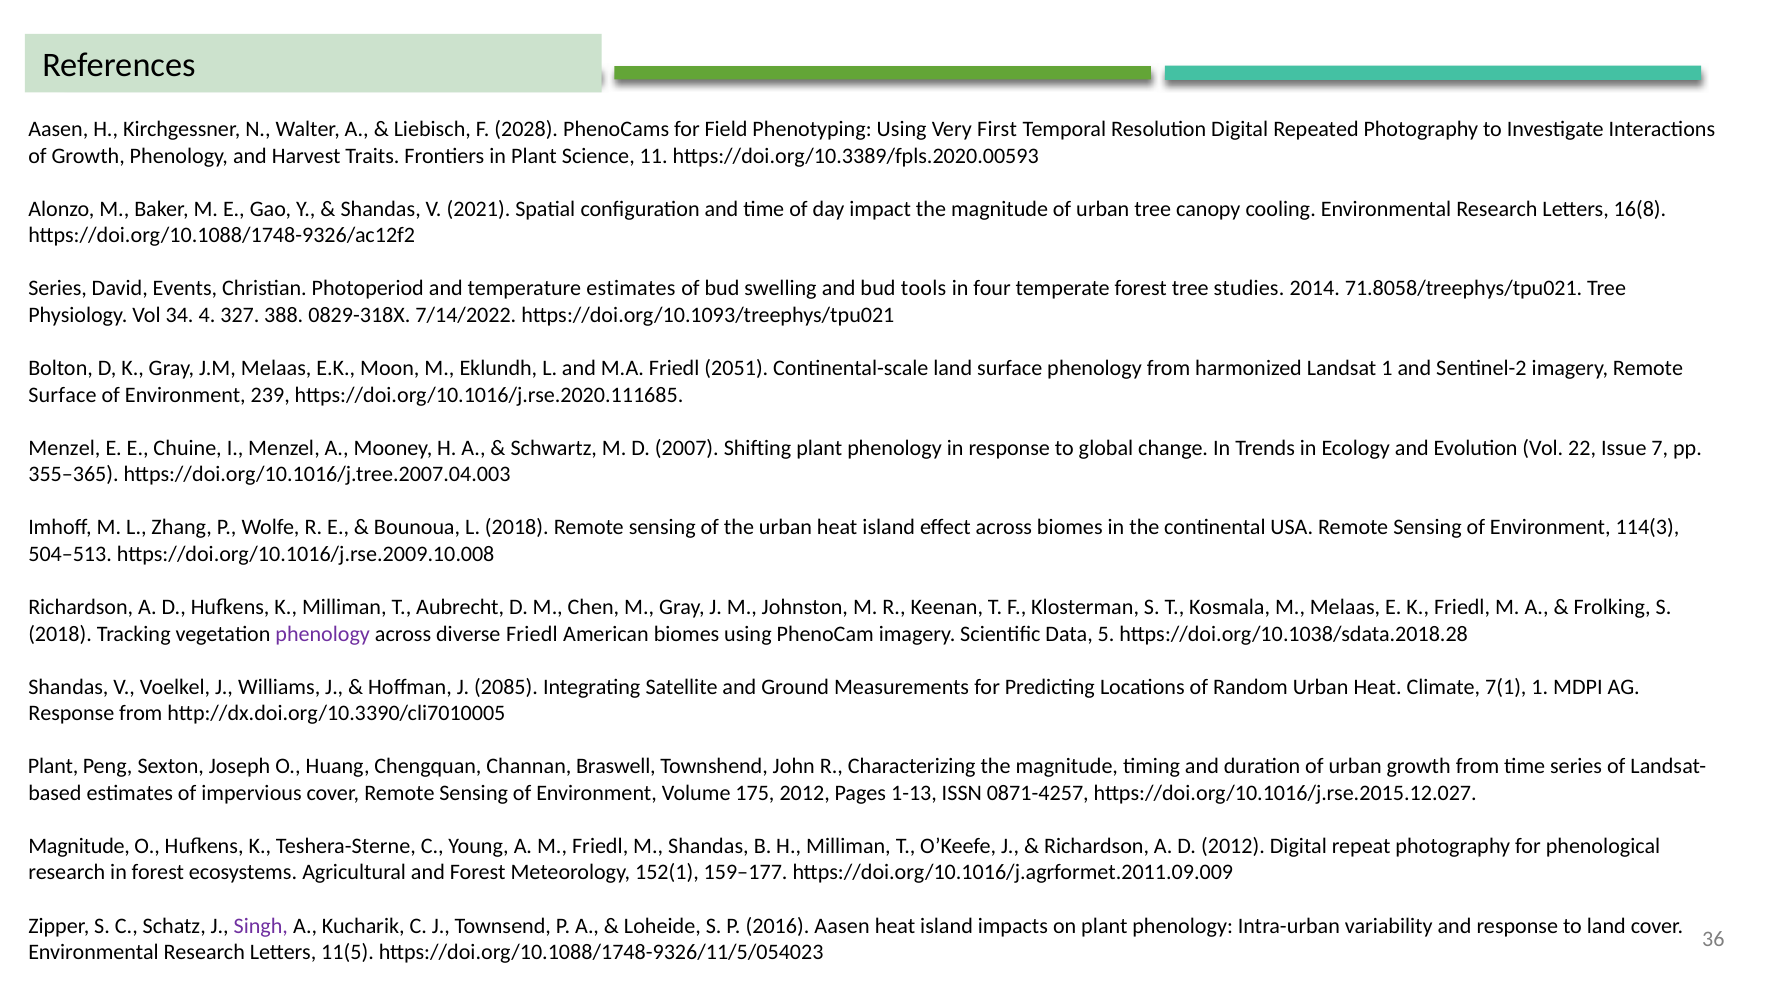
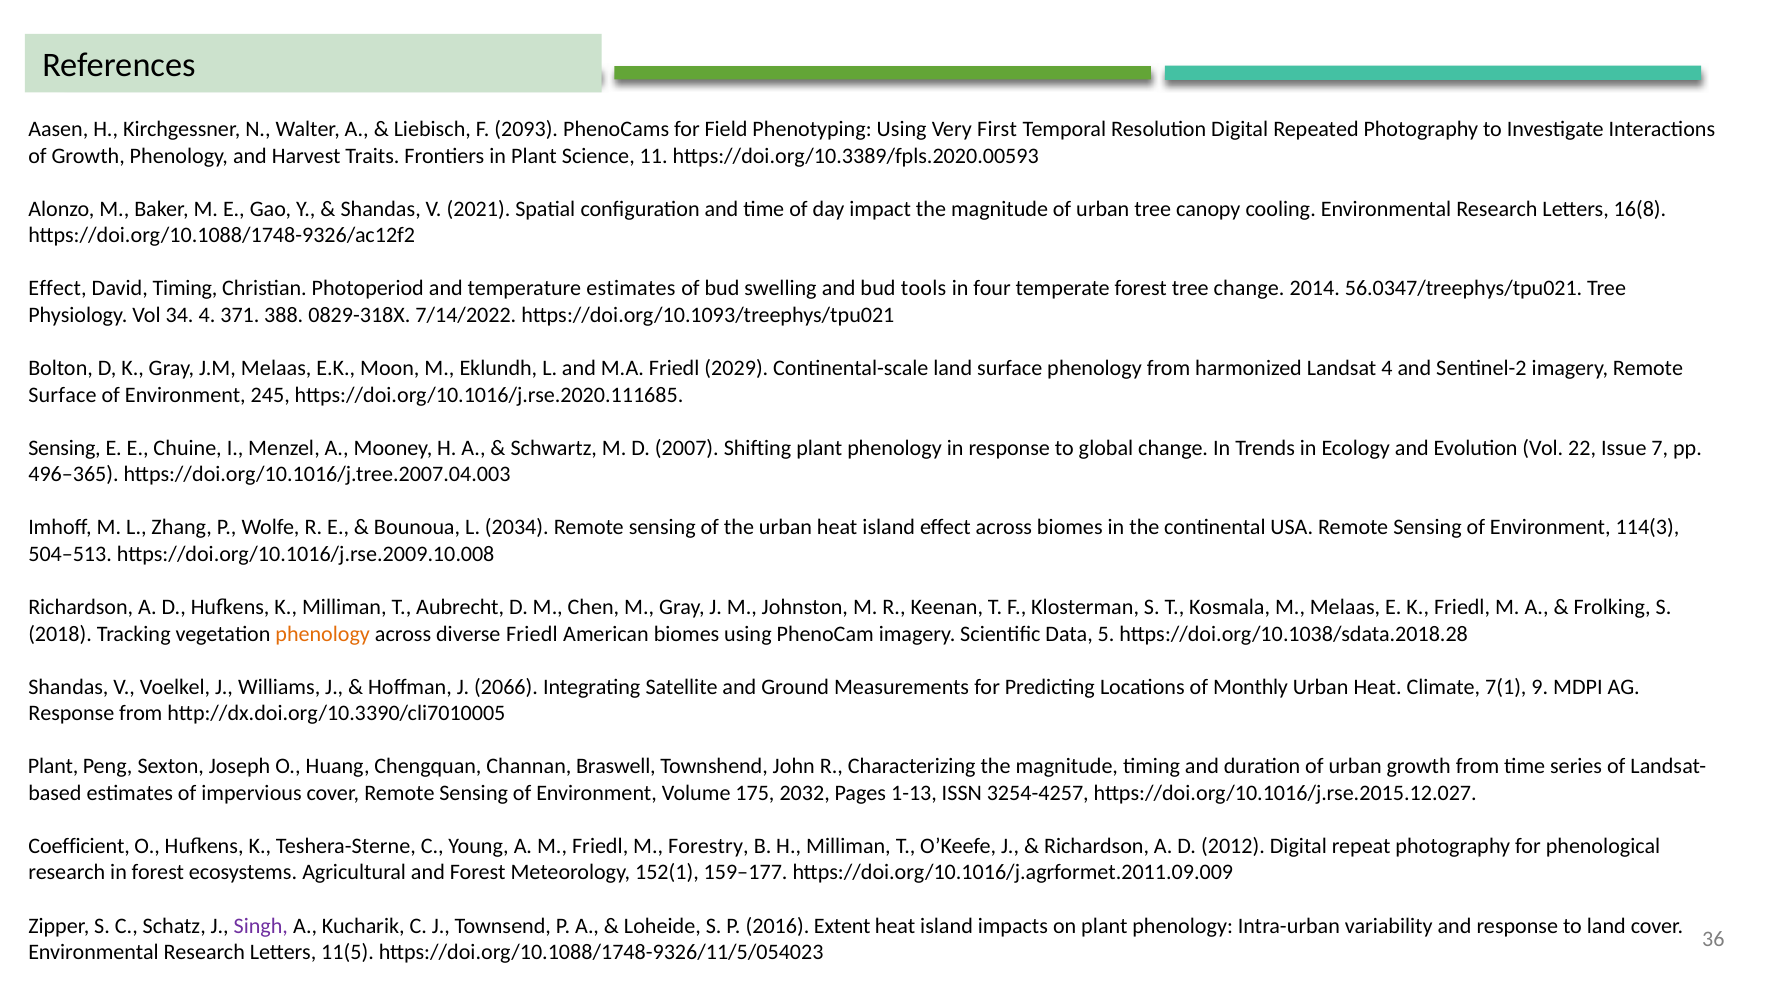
2028: 2028 -> 2093 (526, 129)
Series: Series -> Effect (58, 289)
David Events: Events -> Timing (185, 289)
tree studies: studies -> change (1249, 289)
71.8058/treephys/tpu021: 71.8058/treephys/tpu021 -> 56.0347/treephys/tpu021 (1464, 289)
327: 327 -> 371 (240, 315)
2051: 2051 -> 2029 (736, 368)
Landsat 1: 1 -> 4 (1387, 368)
239: 239 -> 245 (270, 395)
Menzel: Menzel -> Sensing (65, 448)
355–365: 355–365 -> 496–365 (74, 475)
L 2018: 2018 -> 2034 (517, 528)
phenology colour: purple -> orange (323, 634)
2085: 2085 -> 2066 (506, 687)
Random: Random -> Monthly (1251, 687)
7(1 1: 1 -> 9 (1540, 687)
175 2012: 2012 -> 2032 (805, 793)
0871-4257: 0871-4257 -> 3254-4257 (1038, 793)
Magnitude: Magnitude -> Coefficient (79, 847)
M Shandas: Shandas -> Forestry (708, 847)
2016 Aasen: Aasen -> Extent (842, 926)
